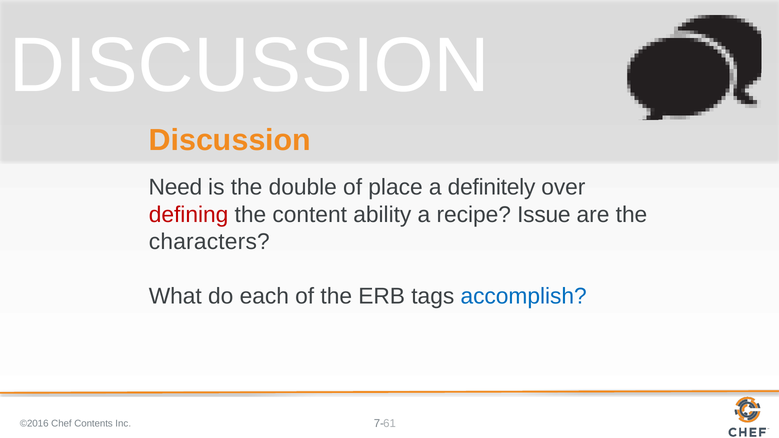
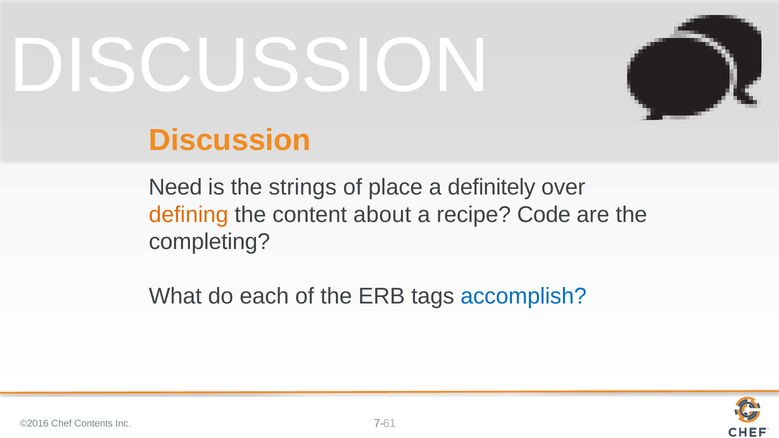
double: double -> strings (303, 188)
defining colour: red -> orange (189, 215)
ability: ability -> about (382, 215)
Issue: Issue -> Code (544, 215)
characters: characters -> completing (209, 242)
